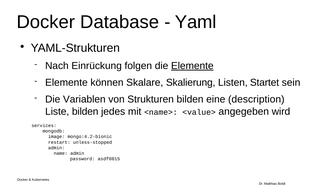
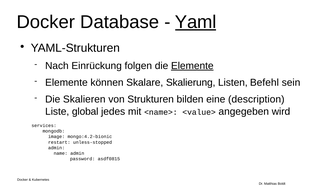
Yaml underline: none -> present (196, 22)
Startet: Startet -> Befehl (264, 83)
Variablen: Variablen -> Skalieren (84, 100)
Liste bilden: bilden -> global (85, 112)
